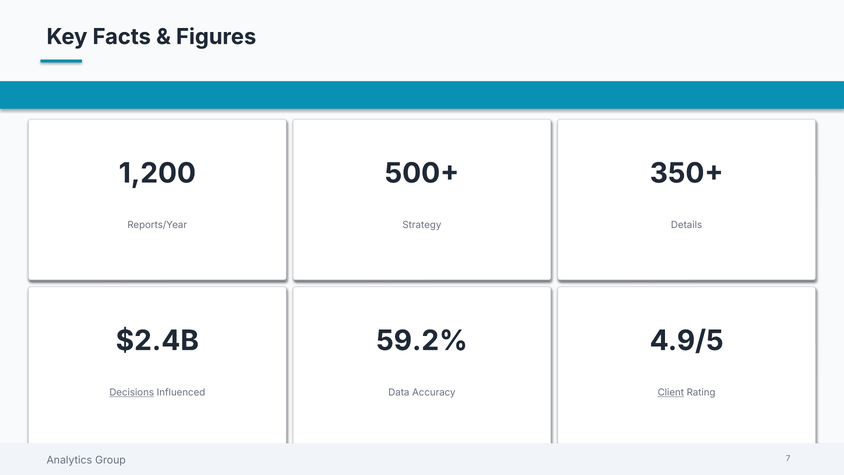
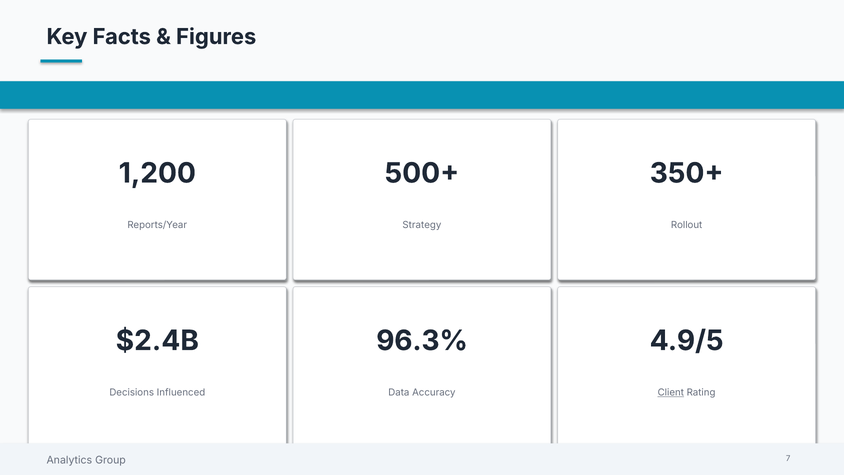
Details: Details -> Rollout (687, 225)
59.2%: 59.2% -> 96.3% (422, 341)
Decisions underline: present -> none (132, 392)
